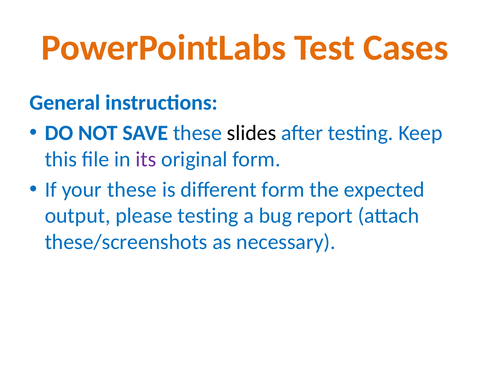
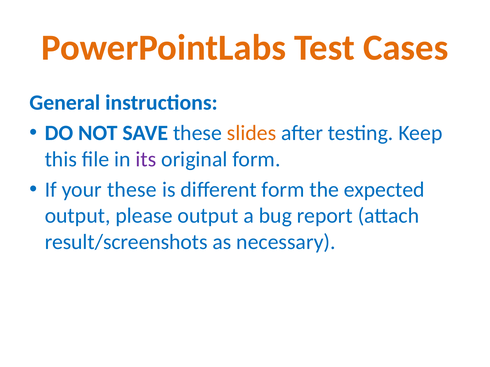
slides colour: black -> orange (252, 133)
please testing: testing -> output (208, 216)
these/screenshots: these/screenshots -> result/screenshots (126, 242)
